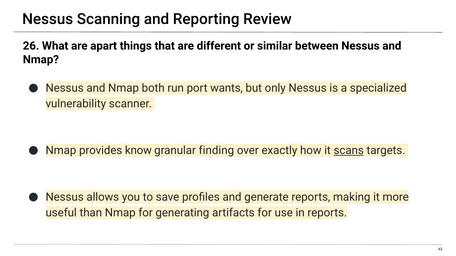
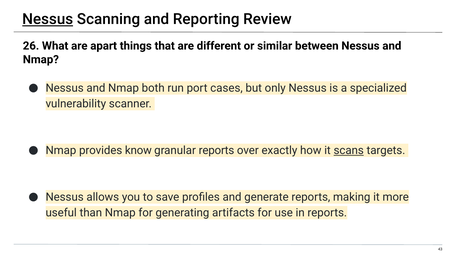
Nessus underline: none -> present (48, 19)
wants: wants -> cases (226, 88)
granular finding: finding -> reports (216, 151)
